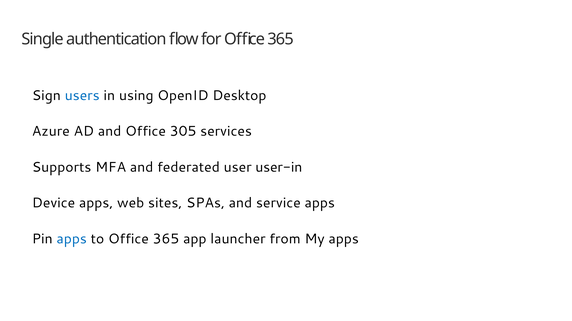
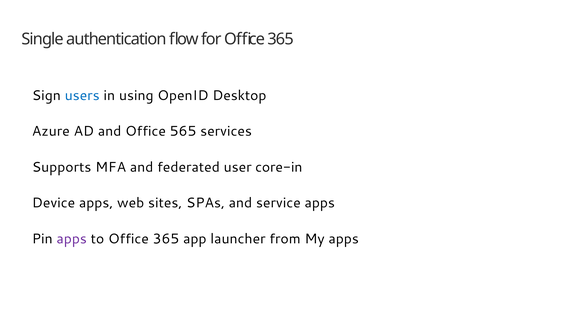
305: 305 -> 565 (183, 132)
user-in: user-in -> core-in (279, 168)
apps colour: blue -> purple (72, 239)
